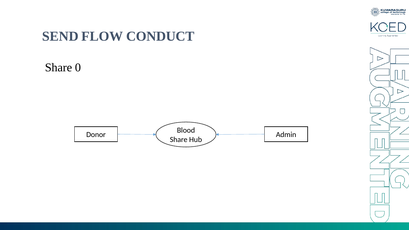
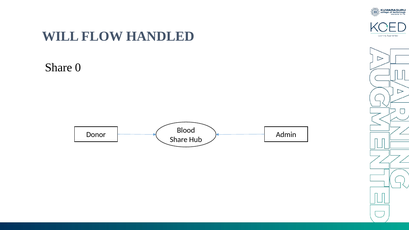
SEND: SEND -> WILL (60, 36)
CONDUCT: CONDUCT -> HANDLED (160, 36)
